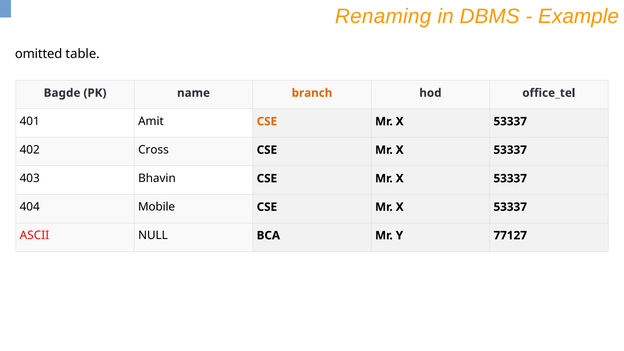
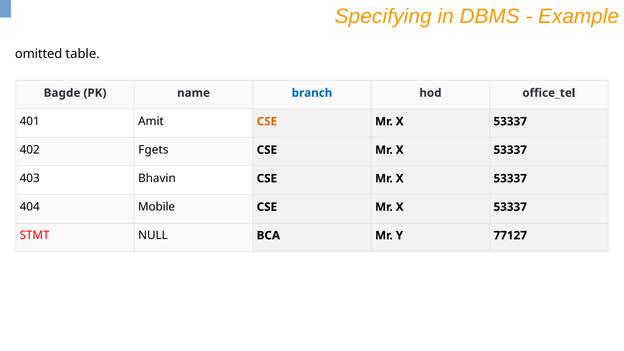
Renaming: Renaming -> Specifying (383, 16)
branch colour: orange -> blue (312, 93)
Cross: Cross -> Fgets (153, 150)
ASCII: ASCII -> STMT (35, 235)
